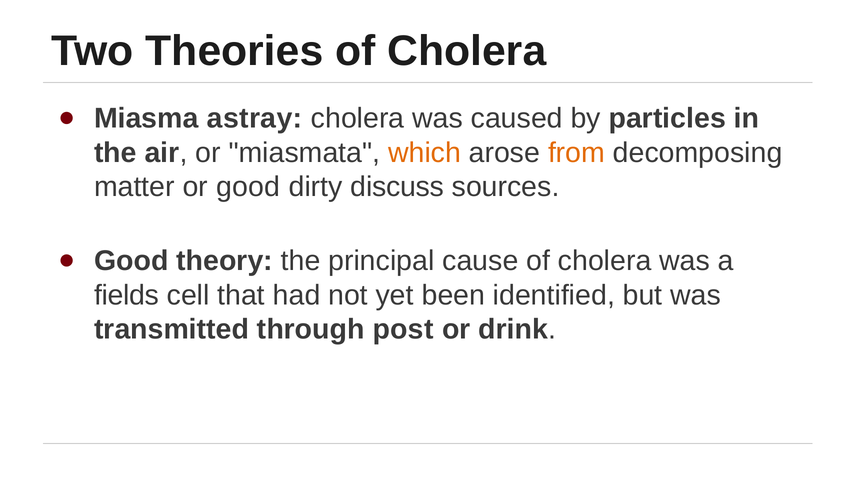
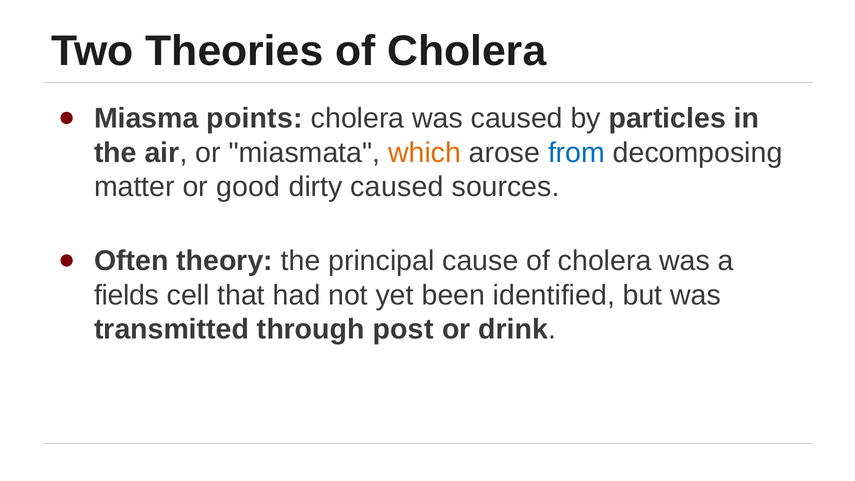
astray: astray -> points (255, 119)
from colour: orange -> blue (576, 153)
dirty discuss: discuss -> caused (397, 187)
Good: Good -> Often (131, 261)
